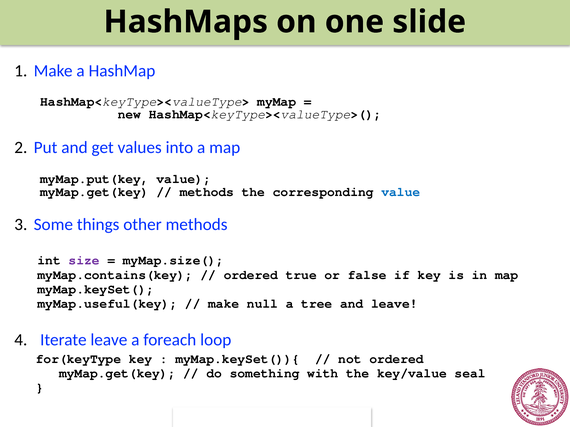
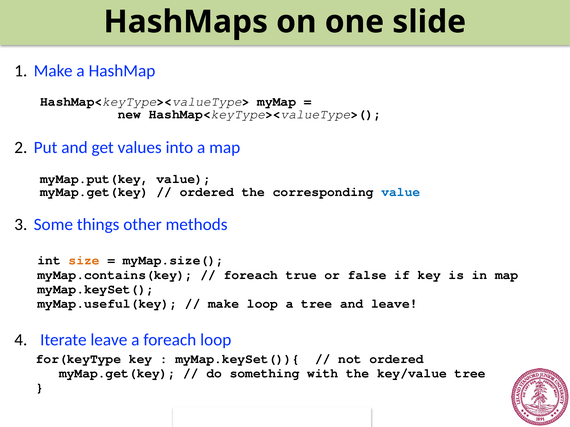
methods: methods -> ordered (207, 192)
size colour: purple -> orange (84, 261)
ordered: ordered -> foreach (251, 275)
make null: null -> loop (262, 304)
key/value seal: seal -> tree (470, 374)
